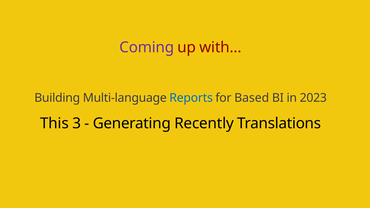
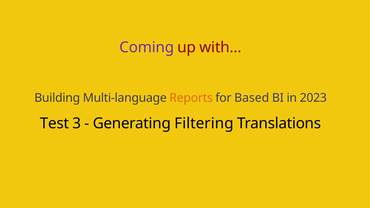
Reports colour: blue -> orange (191, 98)
This: This -> Test (54, 123)
Recently: Recently -> Filtering (204, 123)
